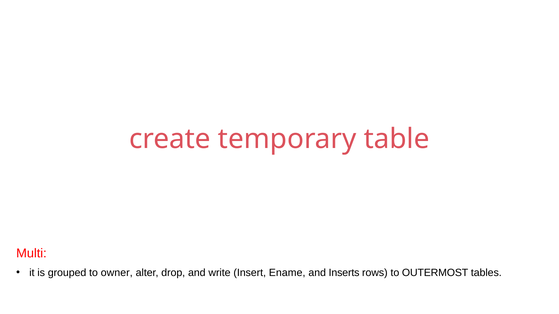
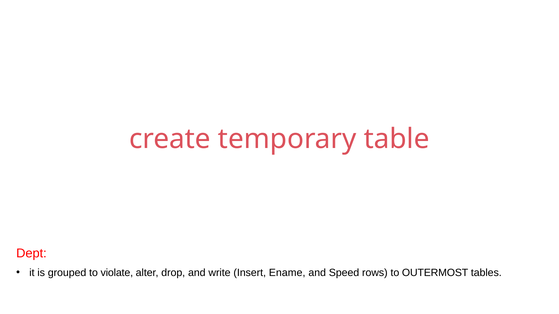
Multi: Multi -> Dept (31, 254)
owner: owner -> violate (117, 273)
Inserts: Inserts -> Speed (344, 273)
